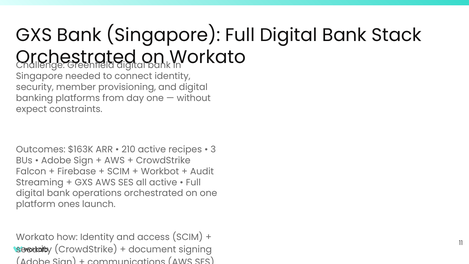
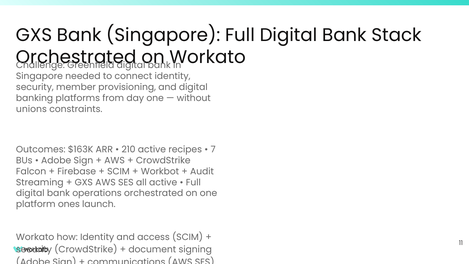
expect: expect -> unions (31, 109)
3: 3 -> 7 (213, 149)
